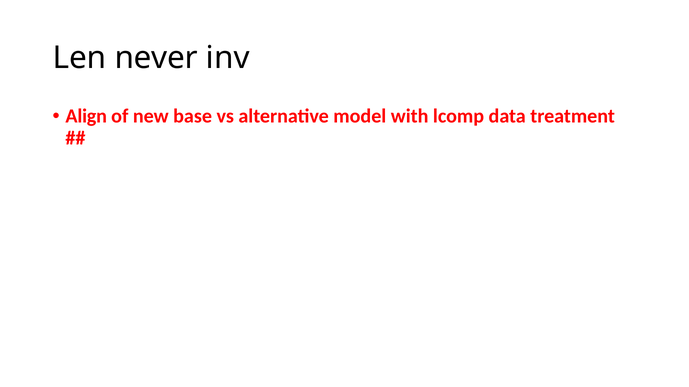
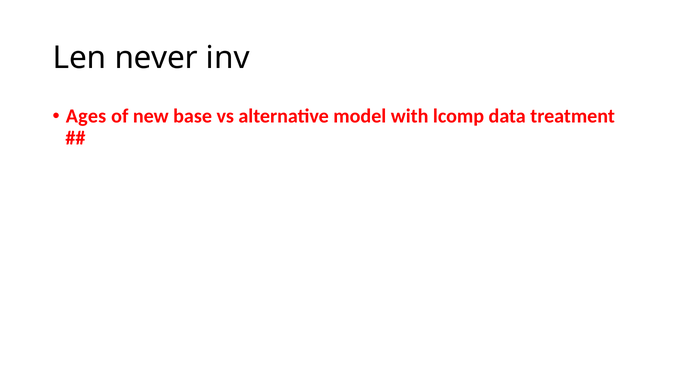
Align: Align -> Ages (86, 116)
